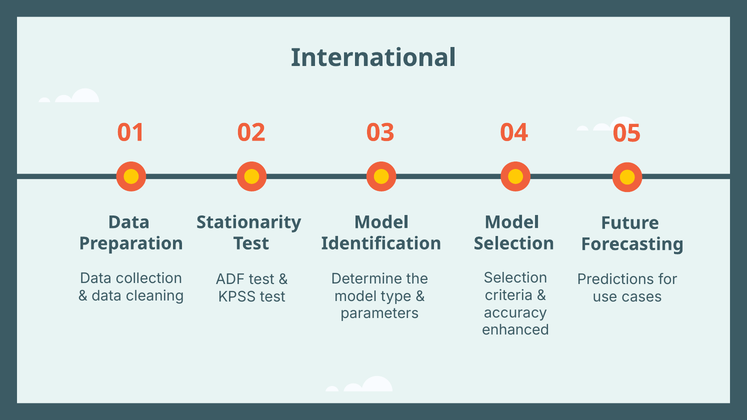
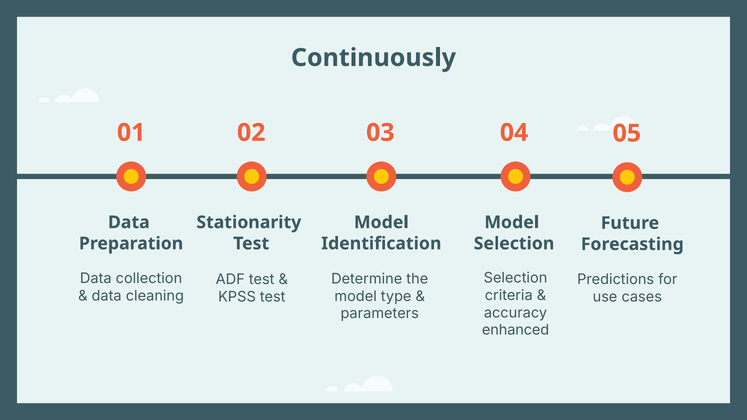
International: International -> Continuously (373, 58)
